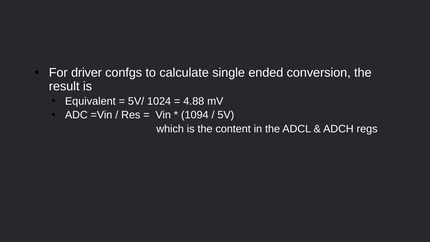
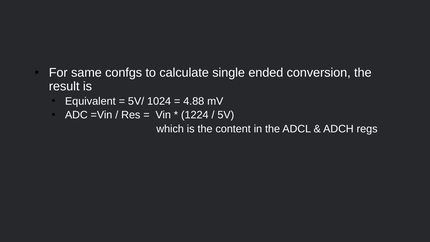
driver: driver -> same (86, 73)
1094: 1094 -> 1224 (195, 115)
